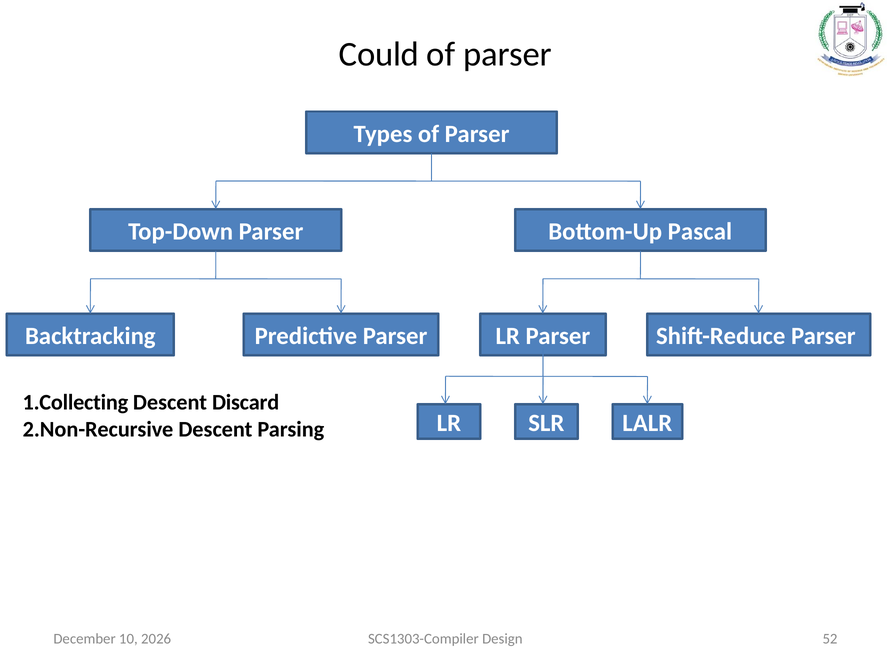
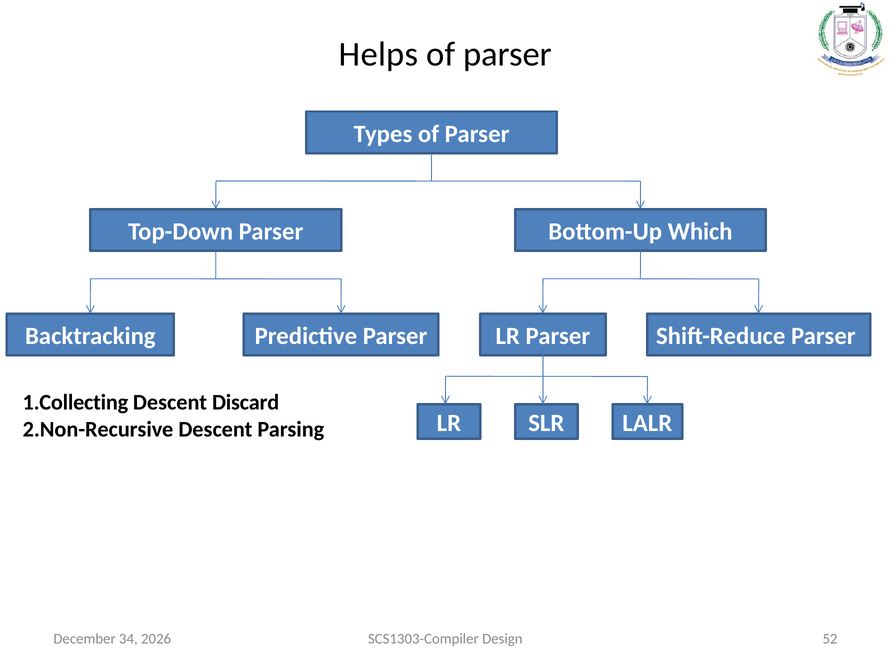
Could: Could -> Helps (379, 54)
Pascal: Pascal -> Which (700, 231)
10: 10 -> 34 (128, 638)
